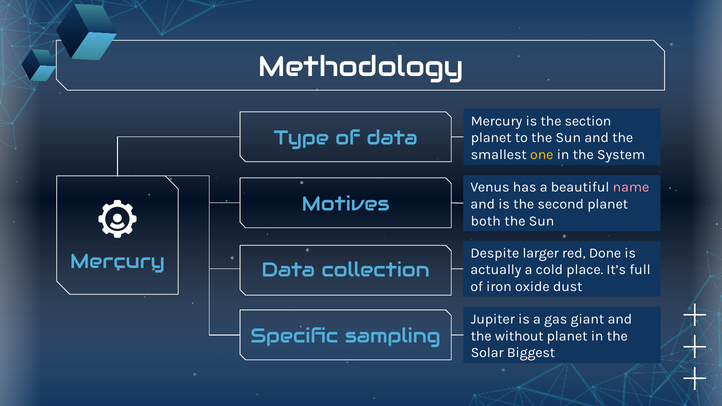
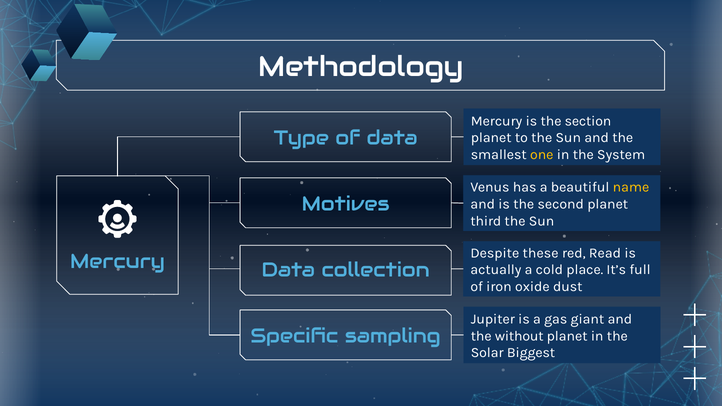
name colour: pink -> yellow (631, 187)
both: both -> third (486, 221)
larger: larger -> these (541, 253)
Done: Done -> Read (605, 253)
